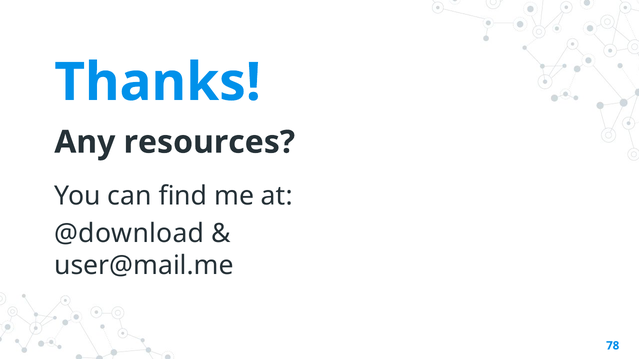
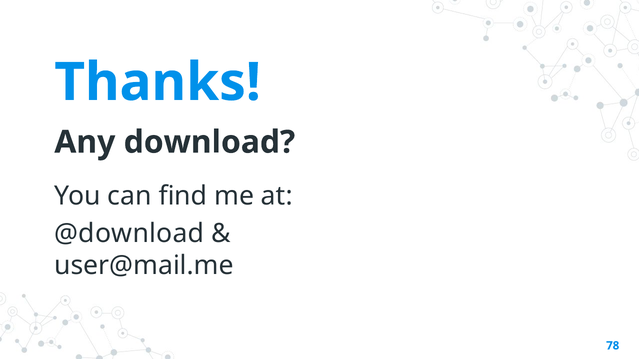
resources: resources -> download (209, 142)
